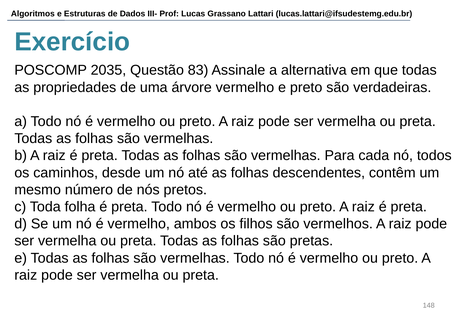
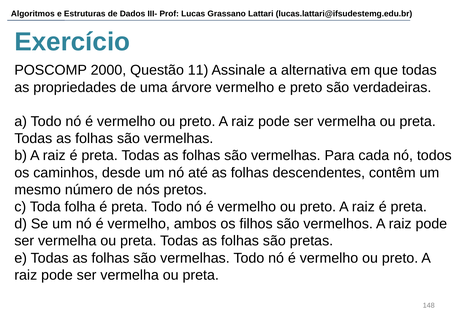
2035: 2035 -> 2000 (108, 70)
83: 83 -> 11 (198, 70)
